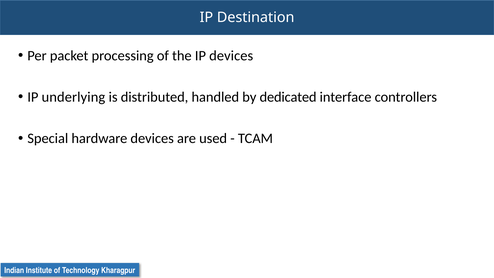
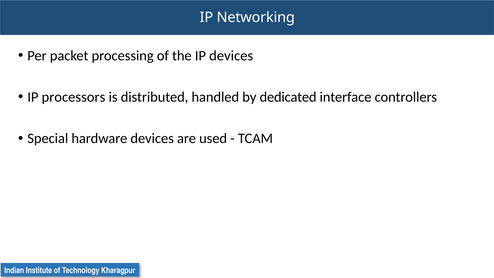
Destination: Destination -> Networking (256, 18)
underlying: underlying -> processors (73, 97)
